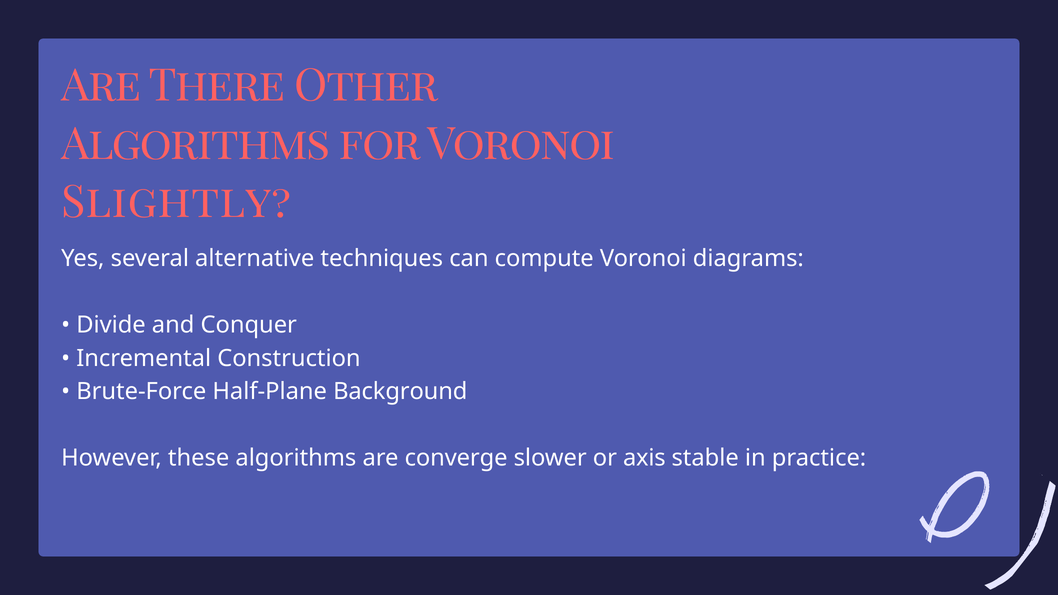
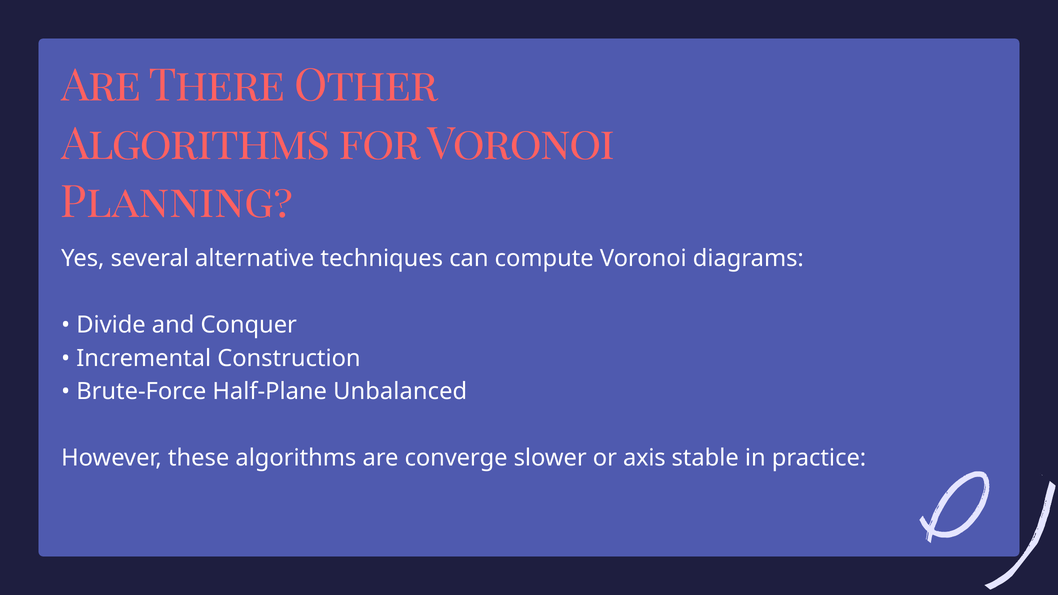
Slightly: Slightly -> Planning (177, 203)
Background: Background -> Unbalanced (400, 392)
